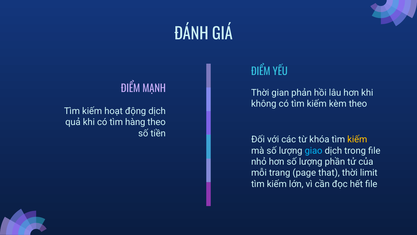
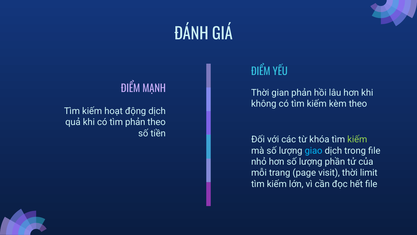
tìm hàng: hàng -> phản (135, 122)
kiếm colour: yellow -> light green (357, 139)
that: that -> visit (329, 173)
